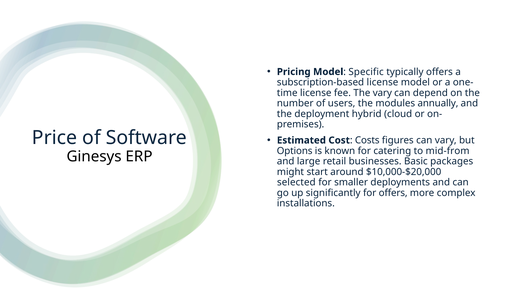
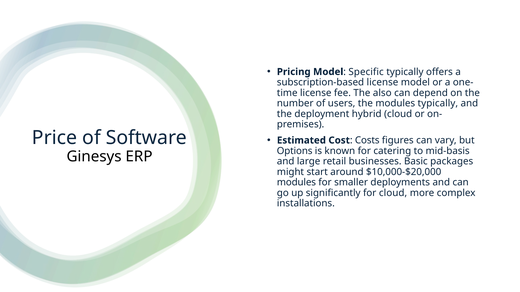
The vary: vary -> also (382, 93)
modules annually: annually -> typically (438, 104)
mid-from: mid-from -> mid-basis (448, 151)
selected: selected -> modules (296, 183)
for offers: offers -> cloud (393, 193)
